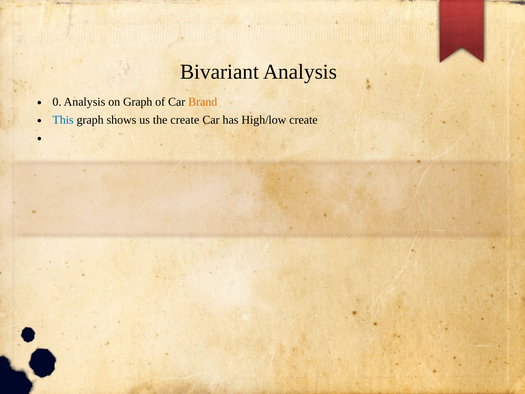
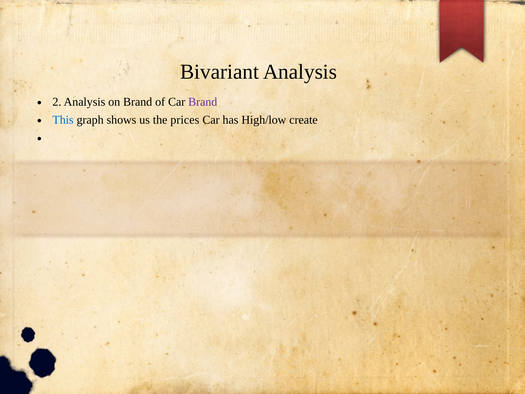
0: 0 -> 2 (57, 102)
on Graph: Graph -> Brand (138, 102)
Brand colour: orange -> purple (203, 102)
the create: create -> prices (185, 120)
